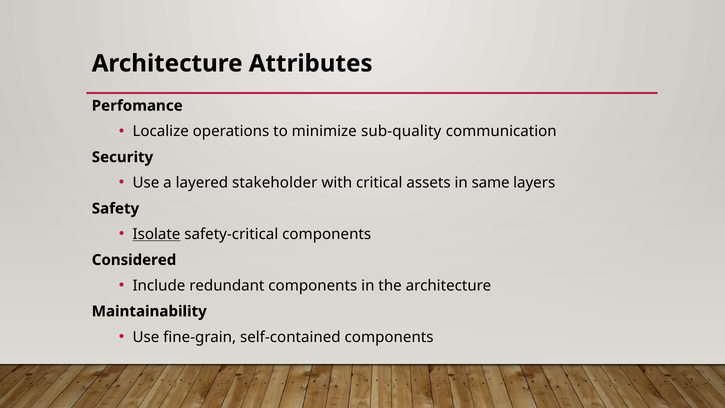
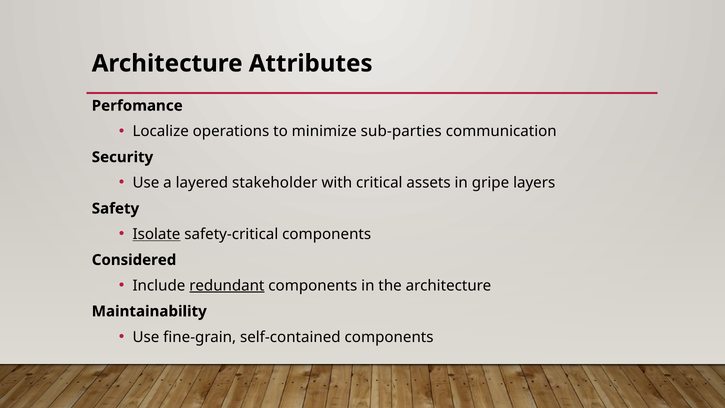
sub-quality: sub-quality -> sub-parties (401, 131)
same: same -> gripe (491, 183)
redundant underline: none -> present (227, 286)
